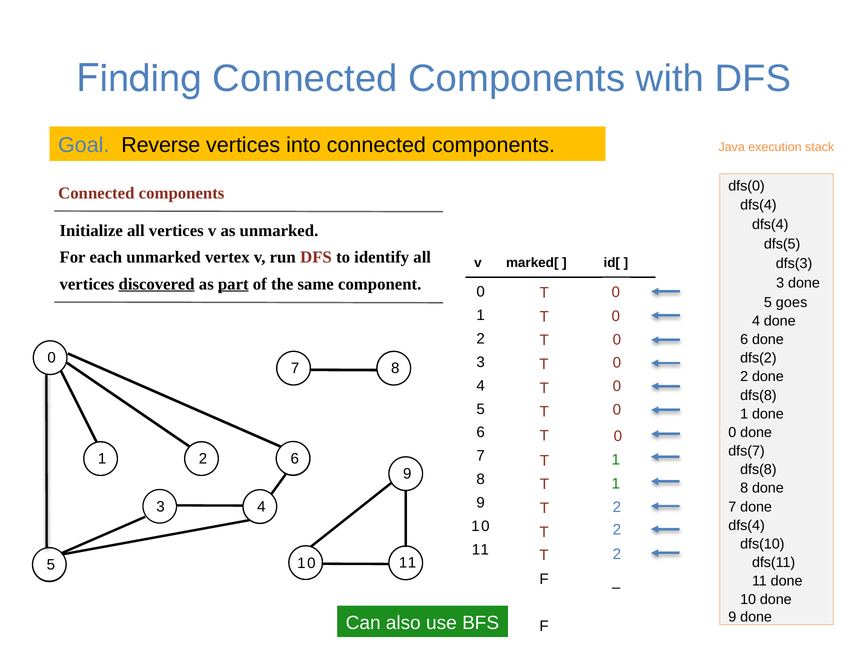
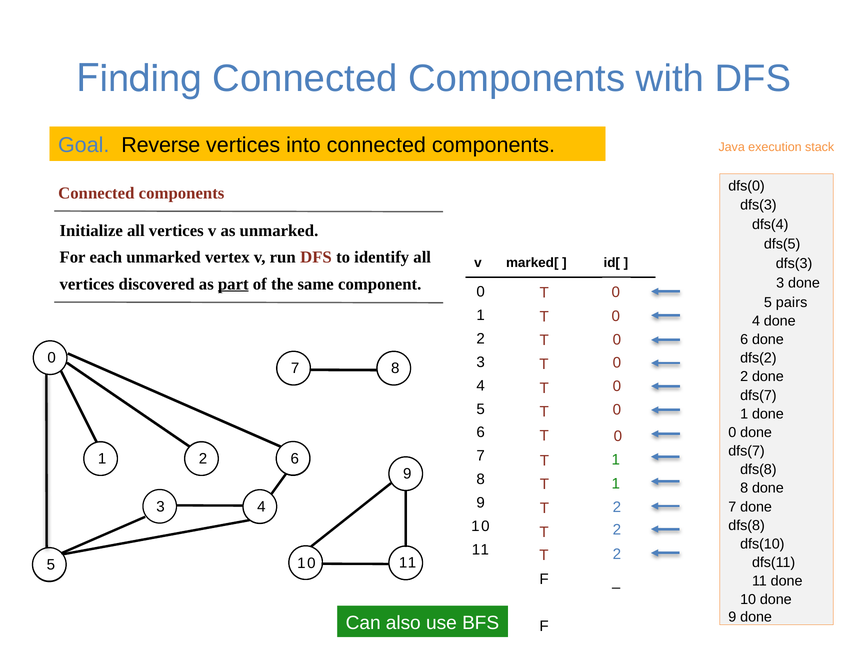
dfs(4: dfs(4 -> dfs(3 (758, 205)
discovered underline: present -> none (157, 284)
goes: goes -> pairs (792, 302)
dfs(8: dfs(8 -> dfs(7 (758, 395)
dfs(4: dfs(4 -> dfs(8 (747, 525)
